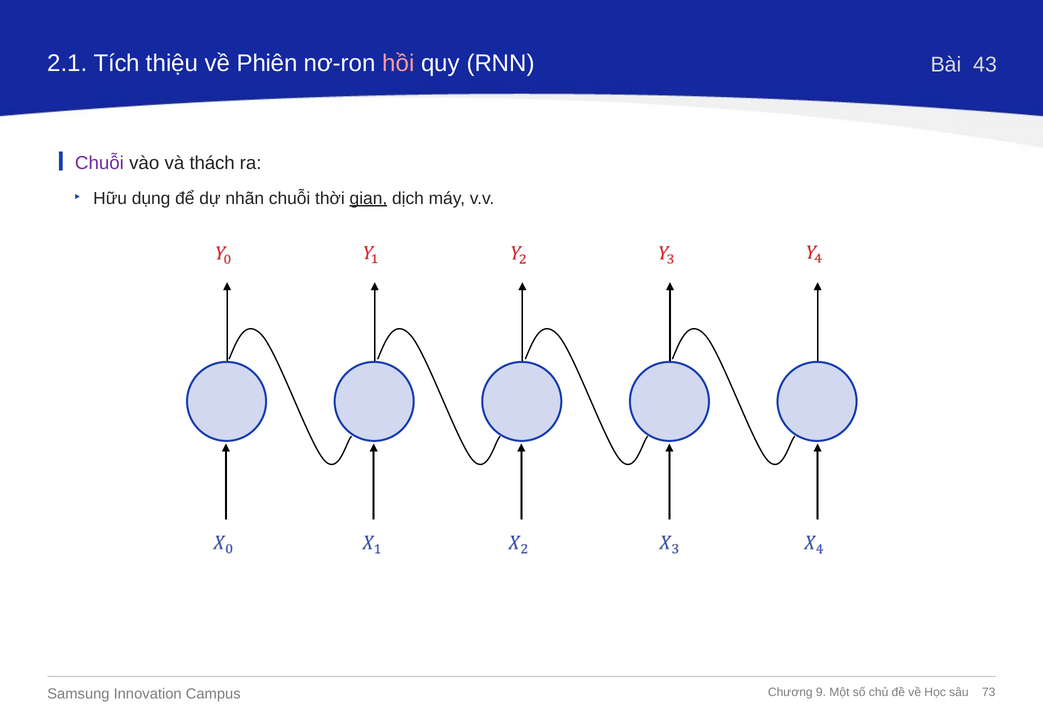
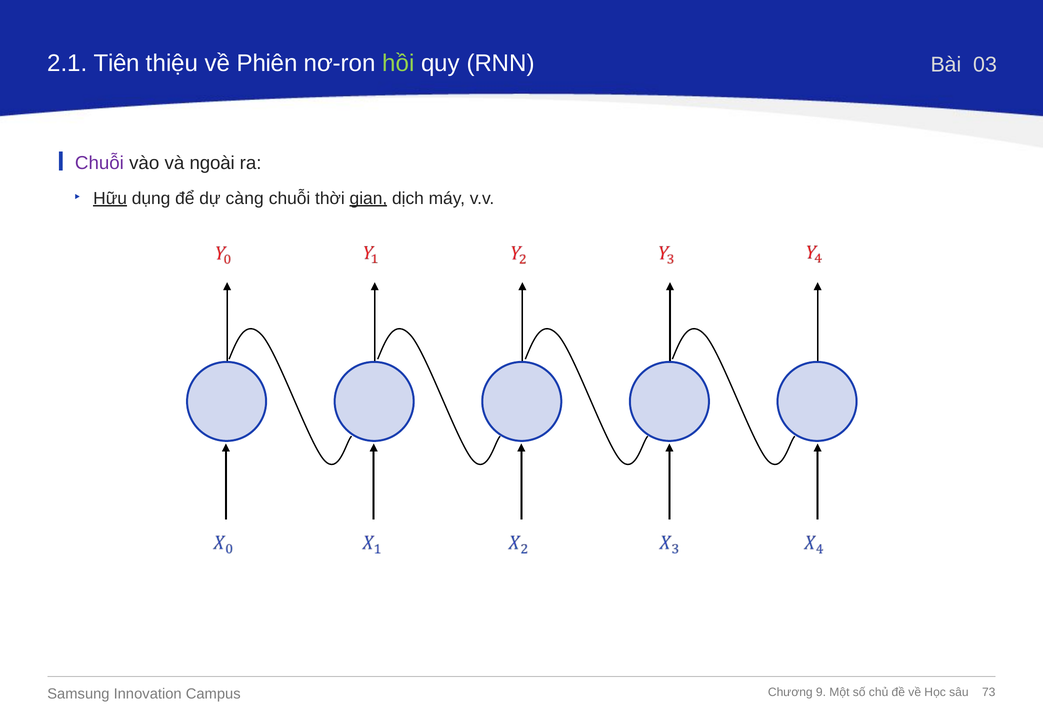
Tích: Tích -> Tiên (117, 63)
hồi colour: pink -> light green (398, 63)
43: 43 -> 03 (985, 65)
thách: thách -> ngoài (212, 163)
Hữu underline: none -> present (110, 198)
nhãn: nhãn -> càng (245, 198)
